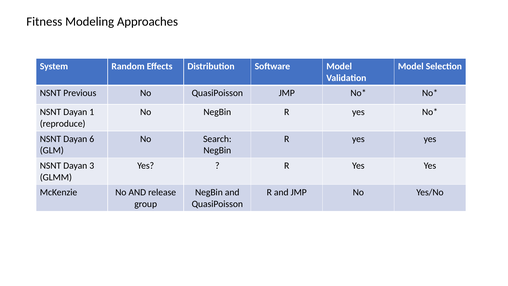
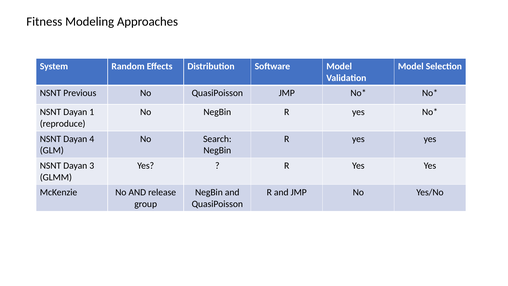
6: 6 -> 4 (92, 139)
